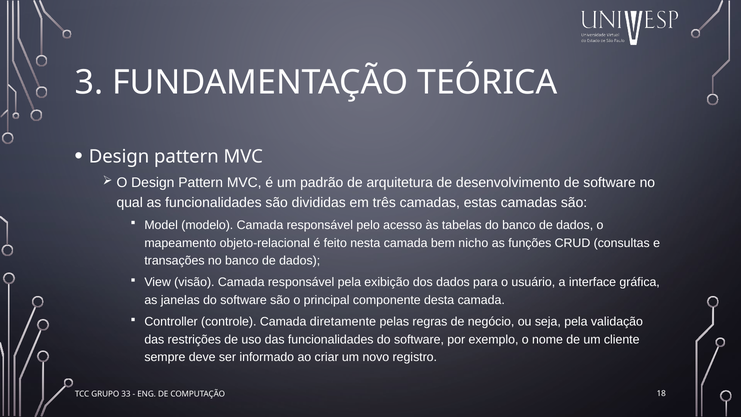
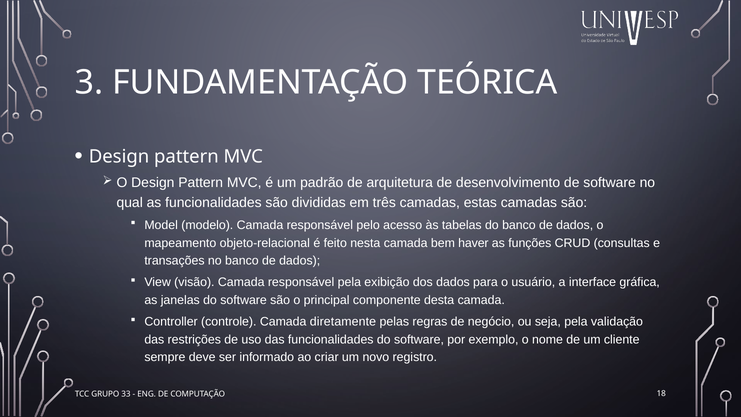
nicho: nicho -> haver (473, 243)
